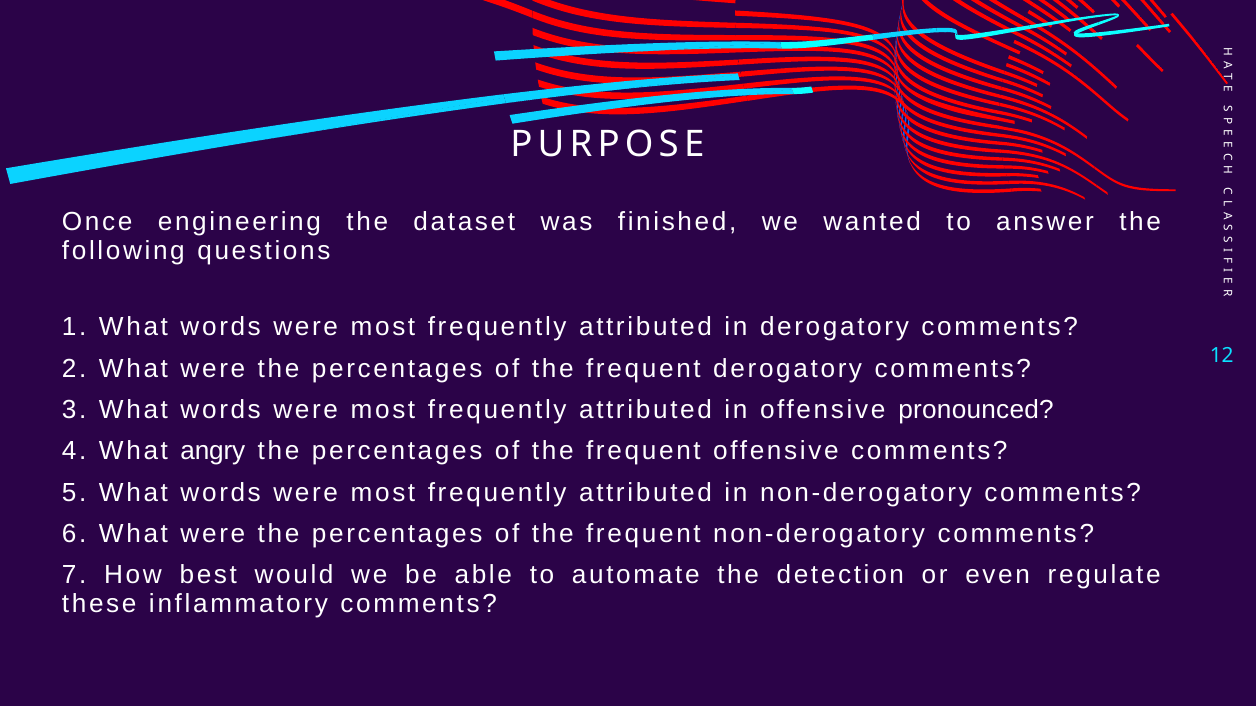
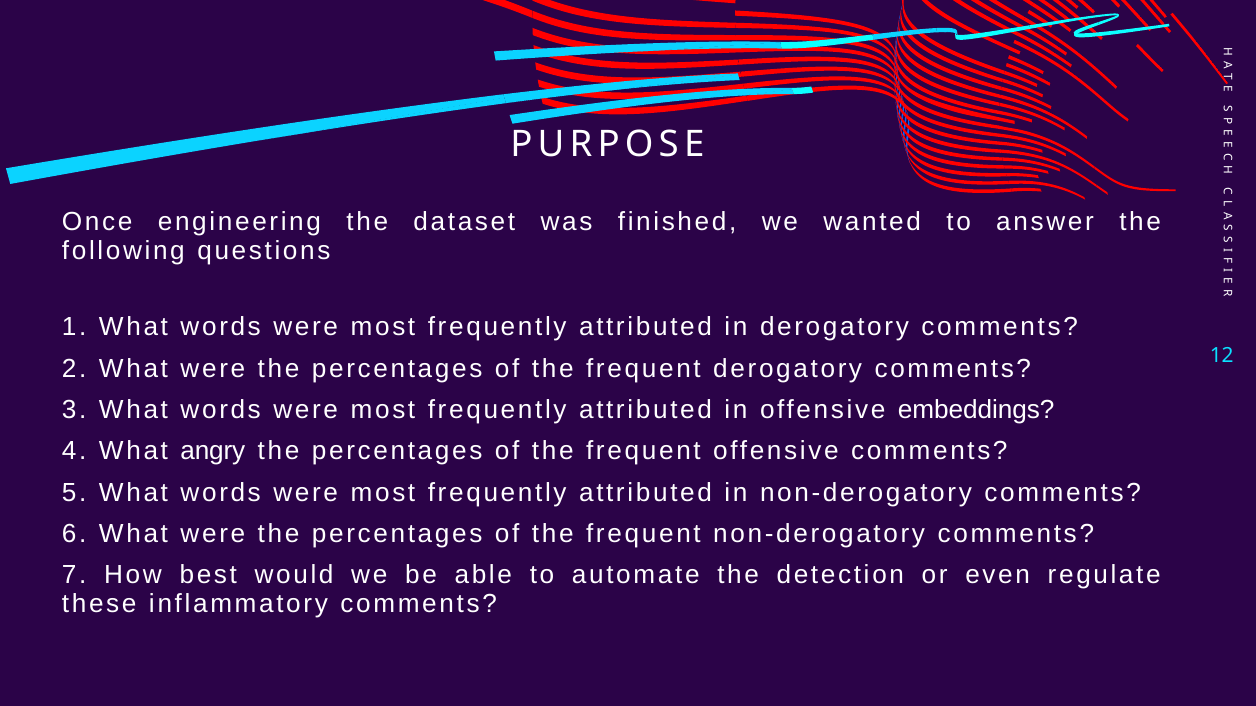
pronounced: pronounced -> embeddings (976, 410)
